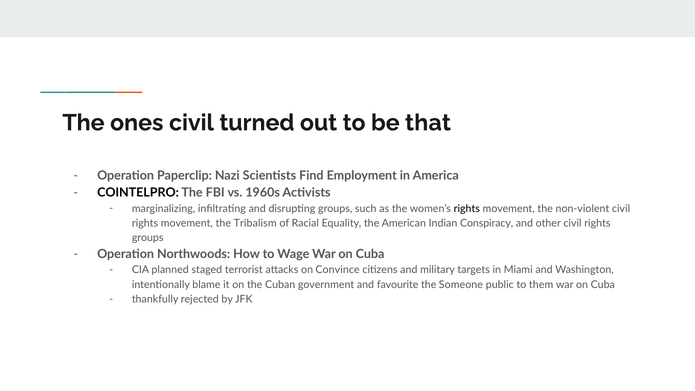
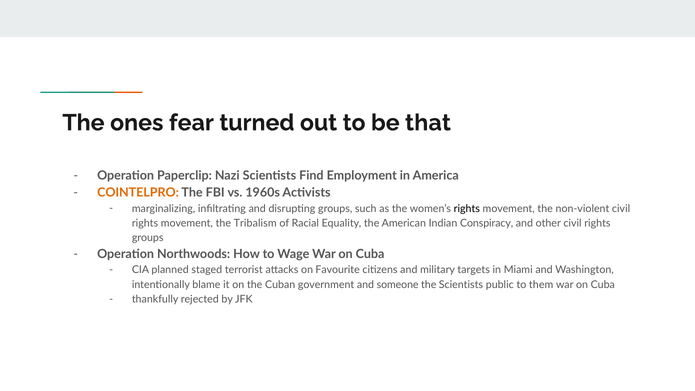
ones civil: civil -> fear (191, 123)
COINTELPRO colour: black -> orange (138, 193)
Convince: Convince -> Favourite (338, 270)
favourite: favourite -> someone (398, 285)
the Someone: Someone -> Scientists (461, 285)
